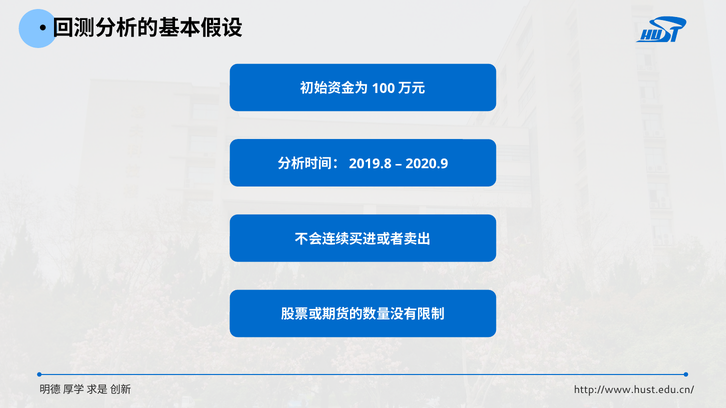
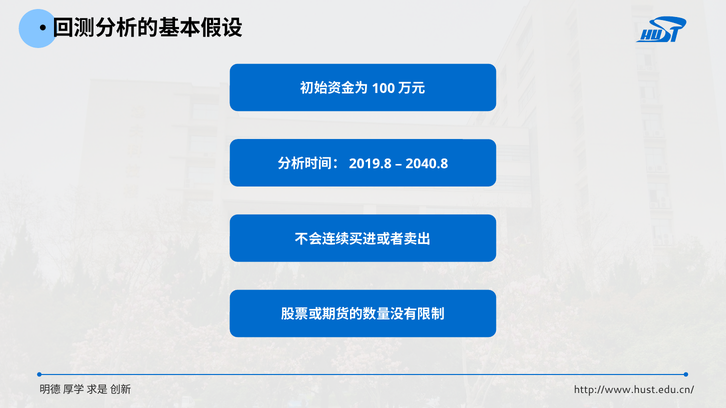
2020.9: 2020.9 -> 2040.8 (427, 164)
